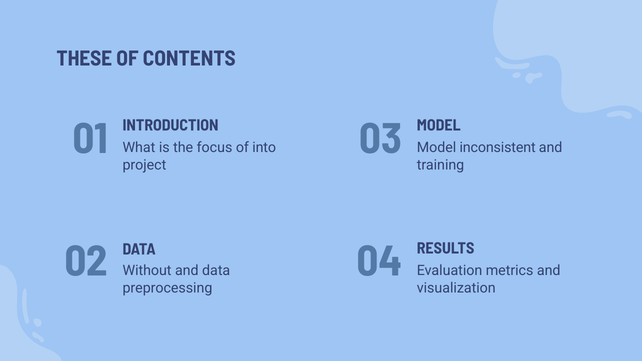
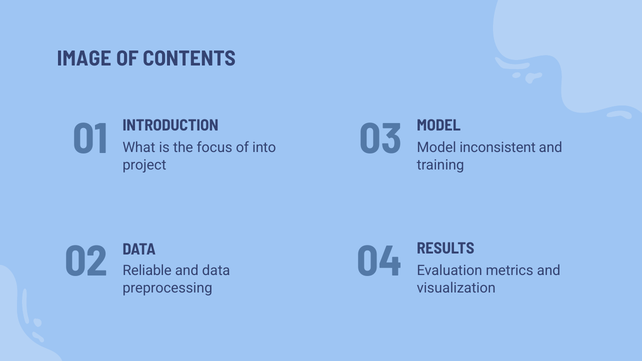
THESE: THESE -> IMAGE (84, 59)
Without: Without -> Reliable (147, 271)
